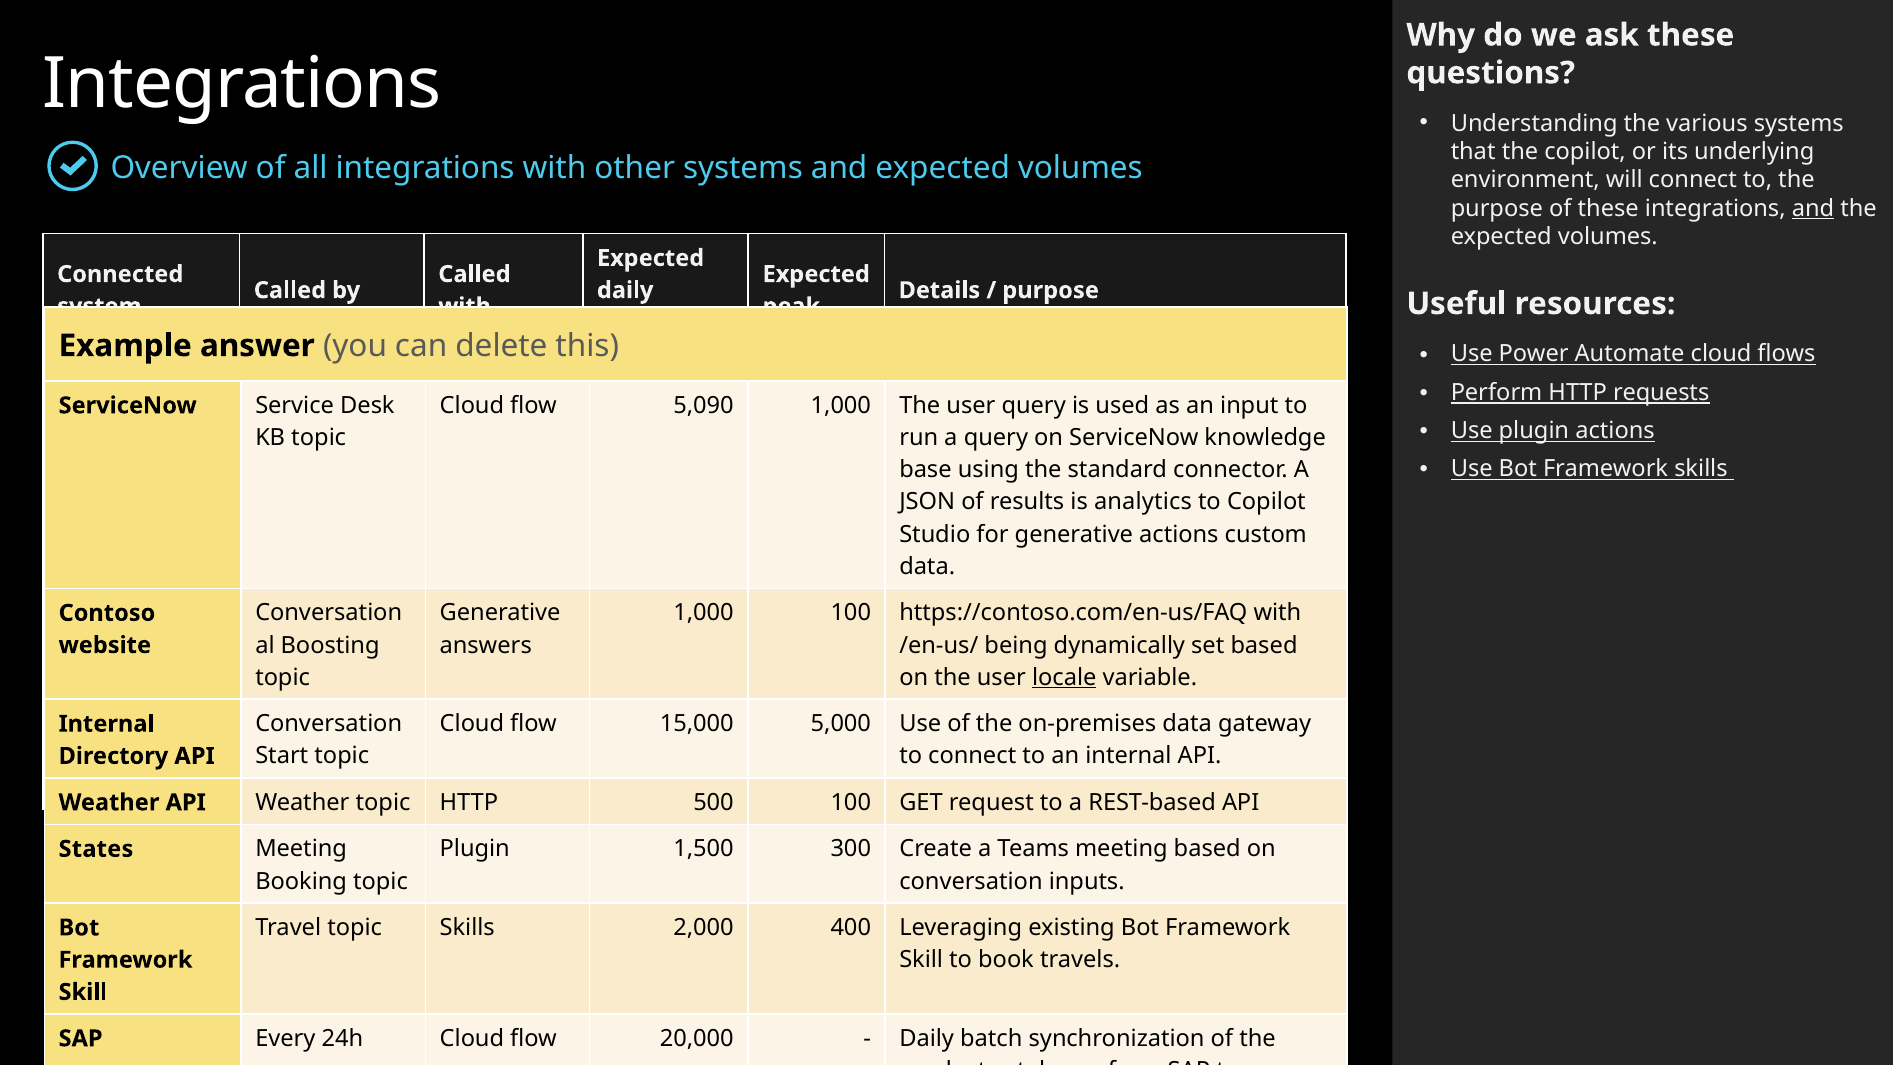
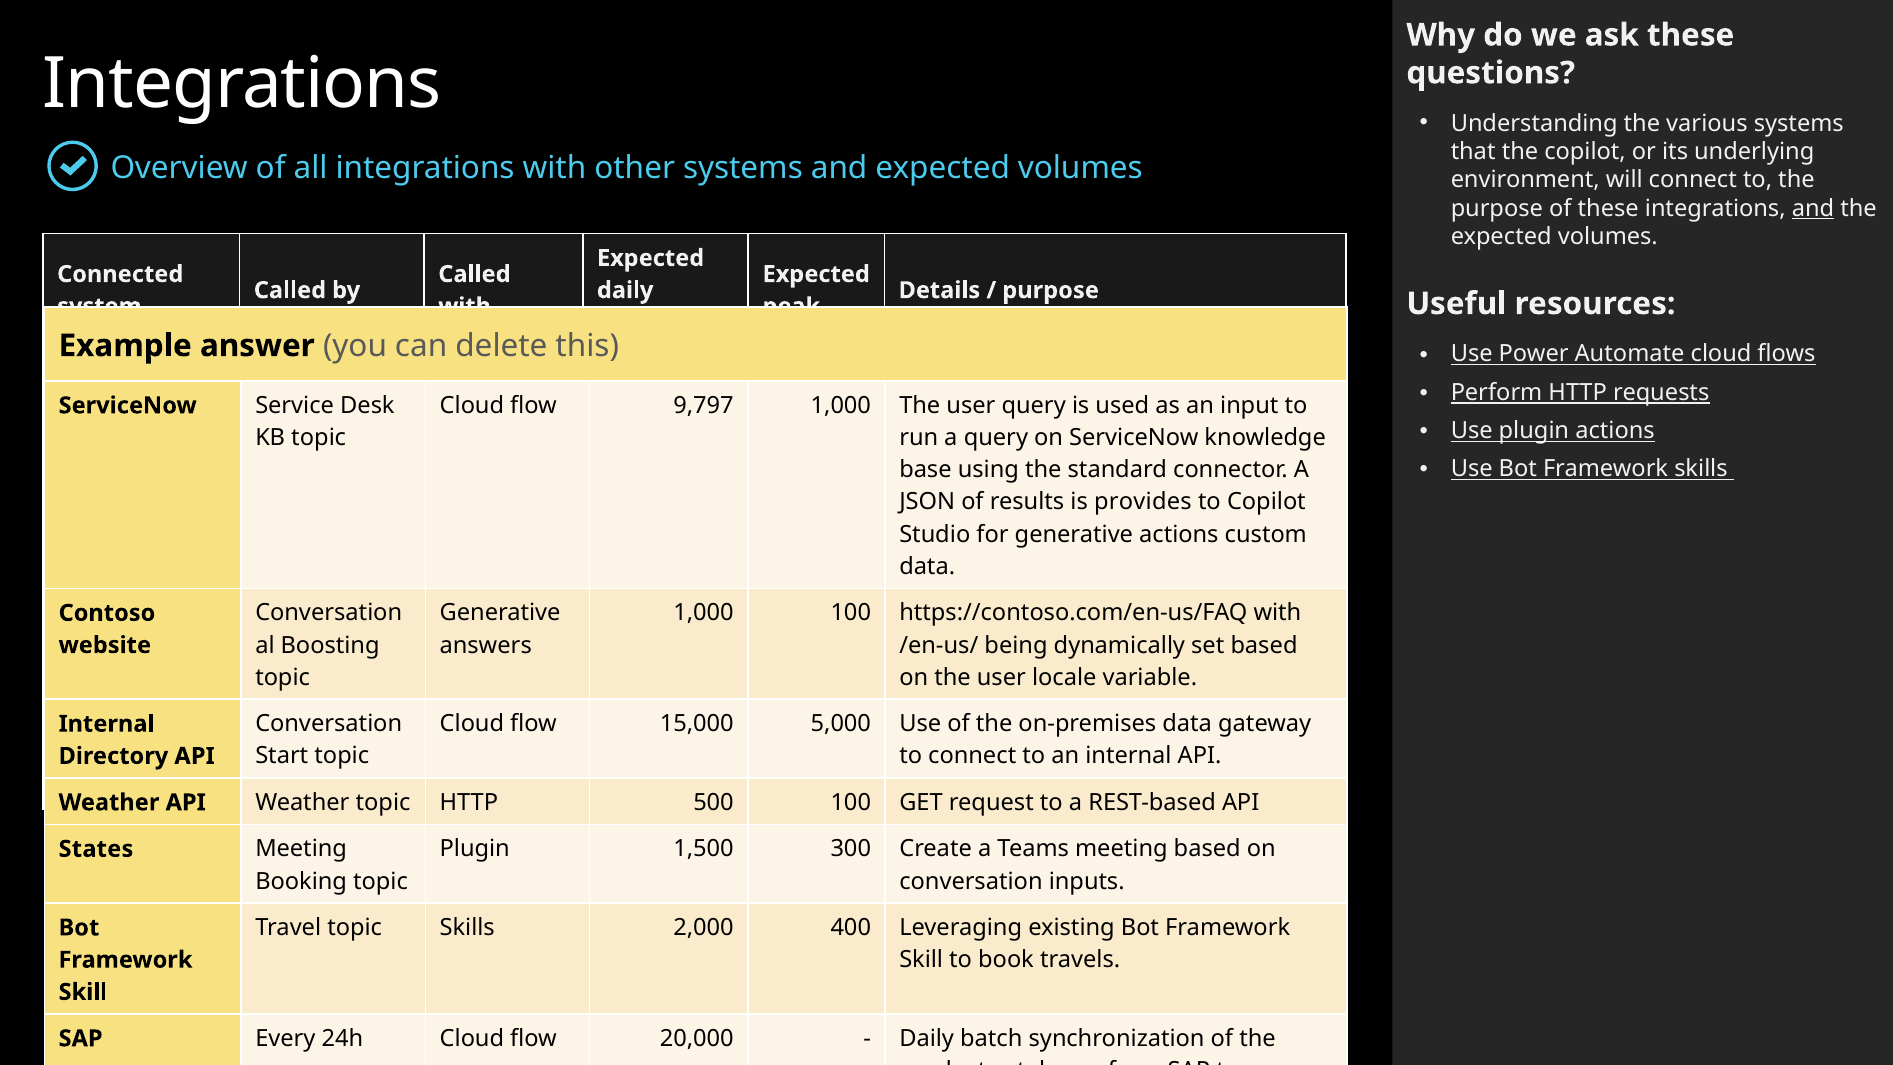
5,090: 5,090 -> 9,797 (704, 405)
analytics: analytics -> provides (1143, 502)
locale underline: present -> none (1064, 677)
